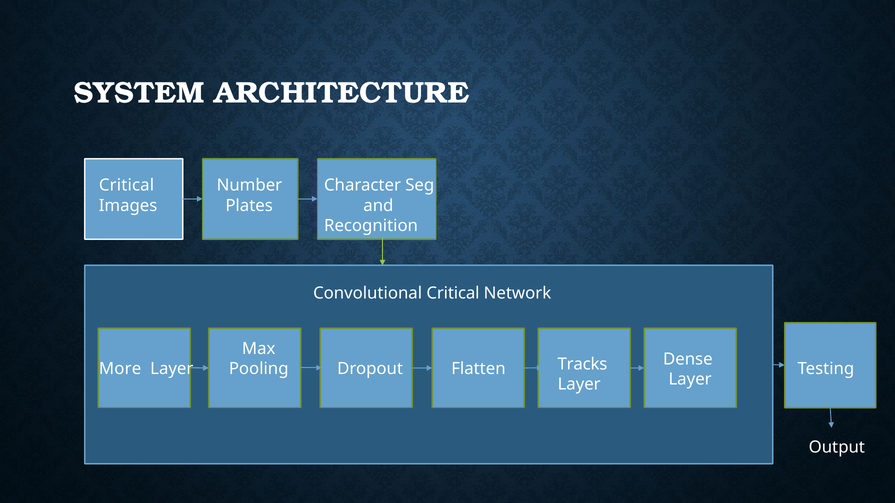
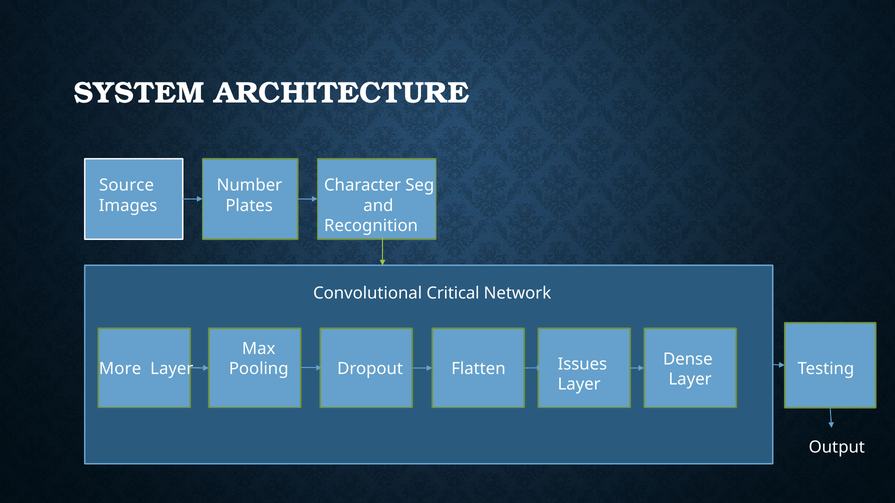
Critical: Critical -> Source (127, 186)
Tracks: Tracks -> Issues (582, 364)
